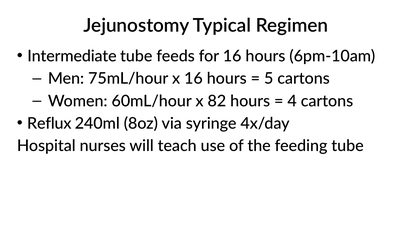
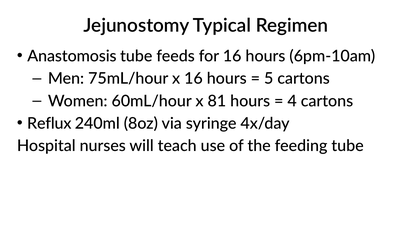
Intermediate: Intermediate -> Anastomosis (72, 56)
82: 82 -> 81 (217, 101)
